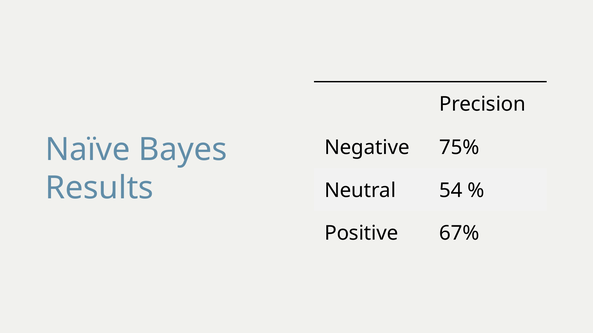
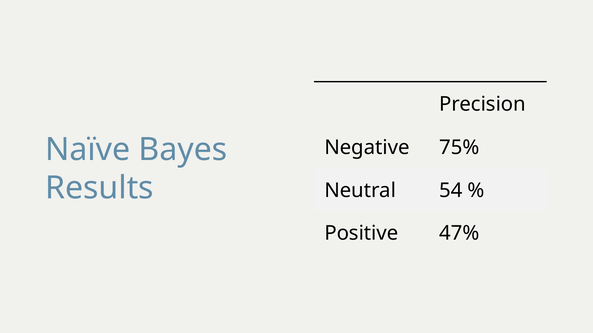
67%: 67% -> 47% (459, 233)
